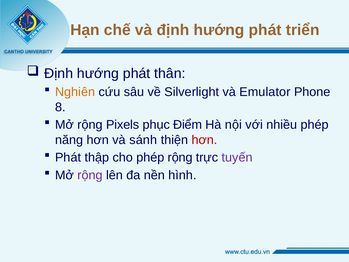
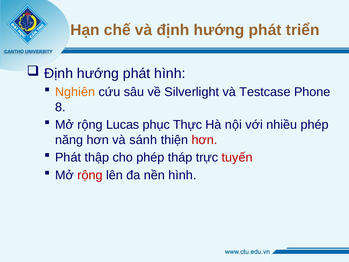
phát thân: thân -> hình (170, 74)
Emulator: Emulator -> Testcase (265, 92)
Pixels: Pixels -> Lucas (123, 125)
Điểm: Điểm -> Thực (188, 125)
phép rộng: rộng -> tháp (180, 157)
tuyến colour: purple -> red (237, 157)
rộng colour: purple -> red (90, 175)
